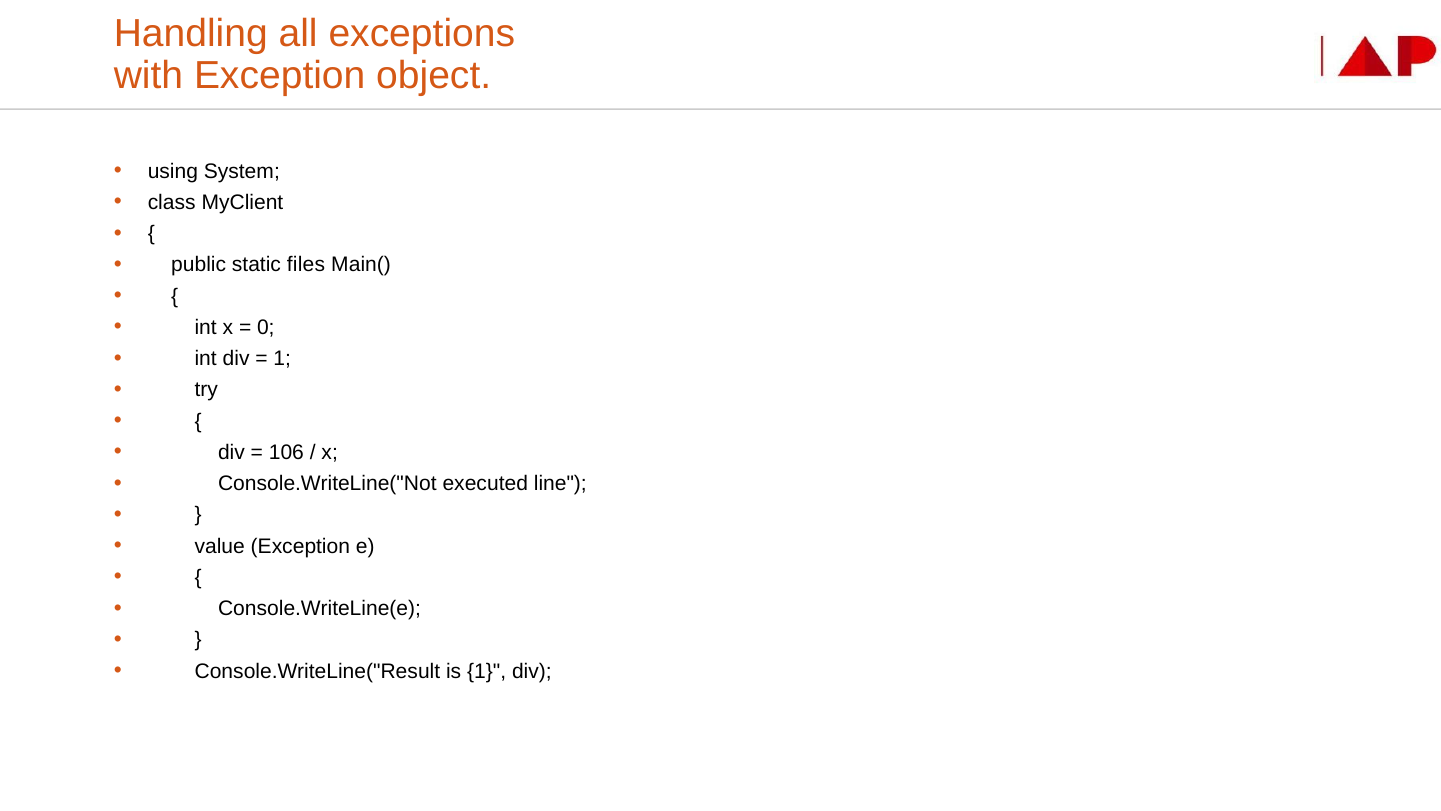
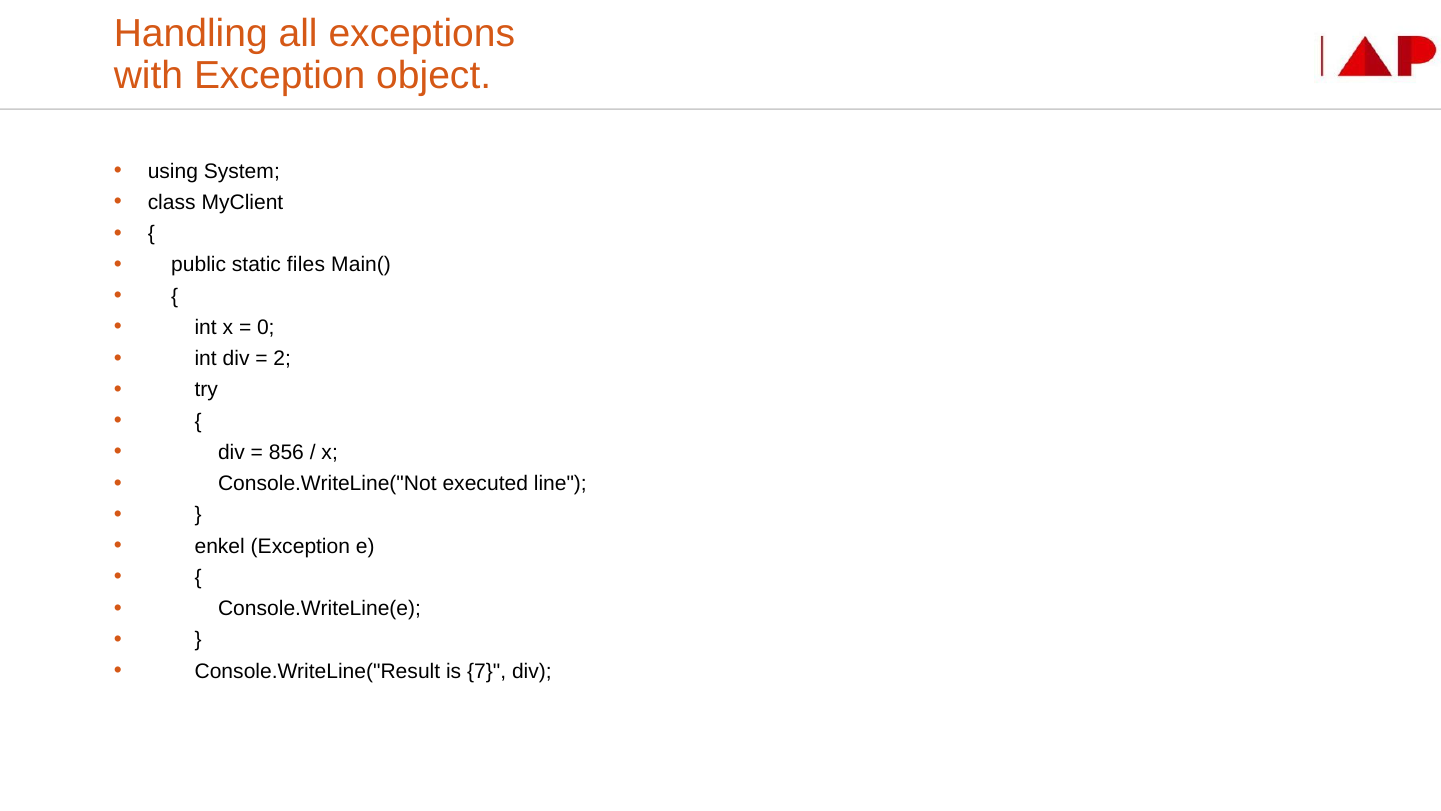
1: 1 -> 2 (282, 359)
106: 106 -> 856 (286, 452)
value: value -> enkel (220, 546)
is 1: 1 -> 7 (487, 671)
